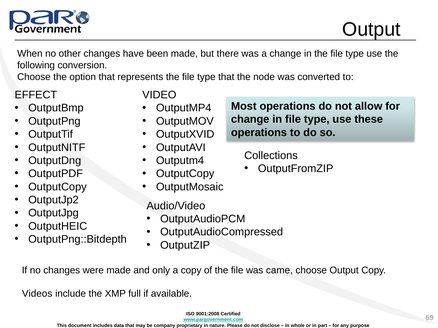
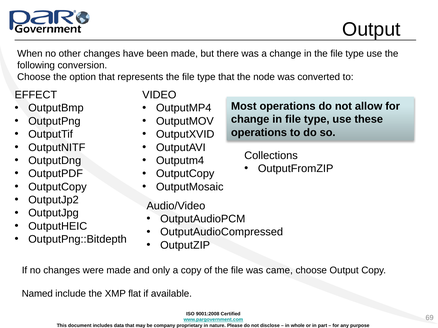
Videos: Videos -> Named (37, 294)
full: full -> flat (135, 294)
